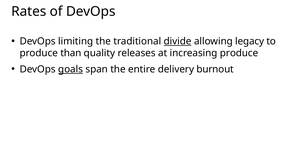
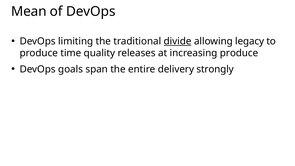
Rates: Rates -> Mean (29, 11)
than: than -> time (71, 53)
goals underline: present -> none (71, 69)
burnout: burnout -> strongly (215, 69)
